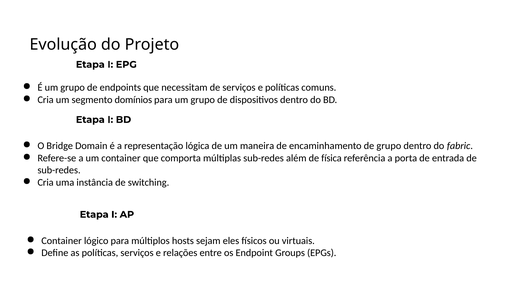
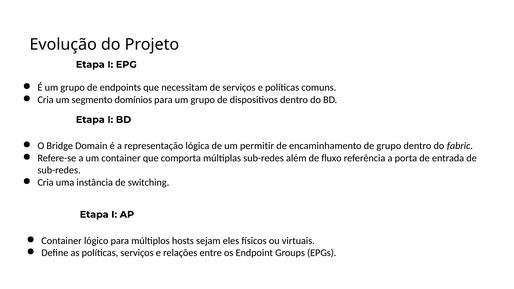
maneira: maneira -> permitir (257, 146)
física: física -> fluxo (331, 158)
